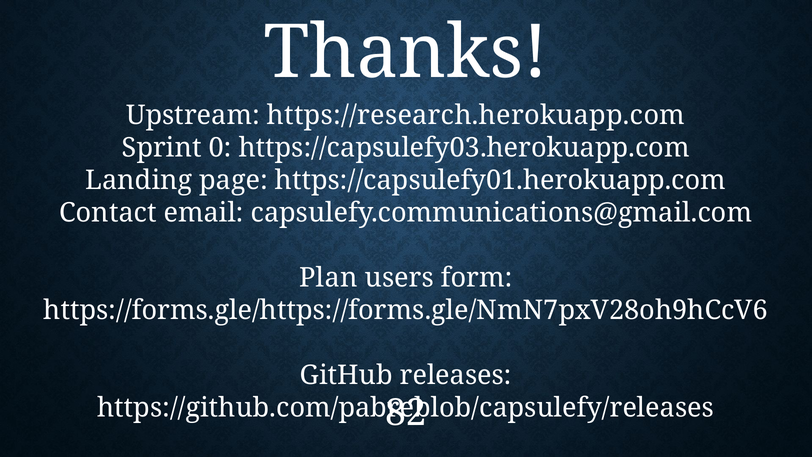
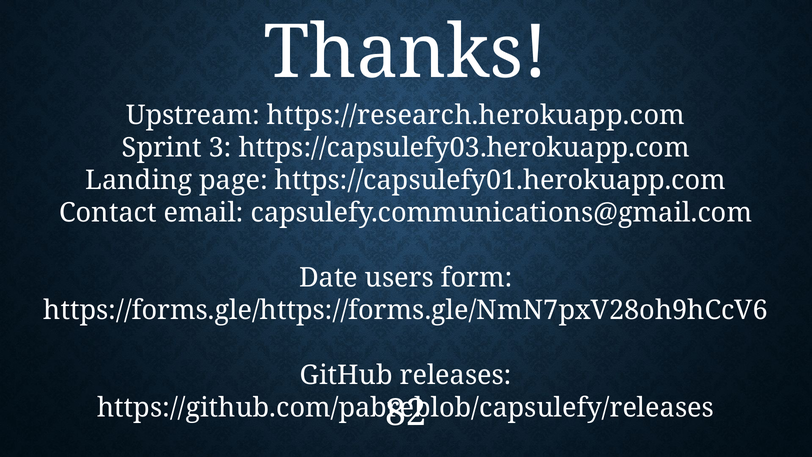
0: 0 -> 3 (220, 148)
Plan: Plan -> Date (329, 278)
